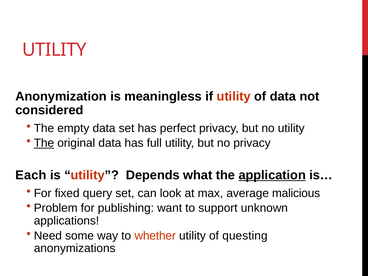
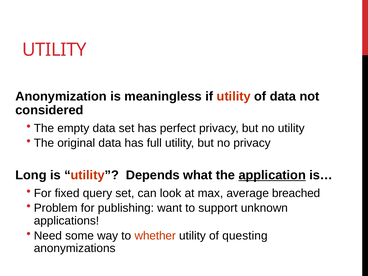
The underline: present -> none (44, 143)
Each: Each -> Long (31, 175)
malicious: malicious -> breached (296, 193)
